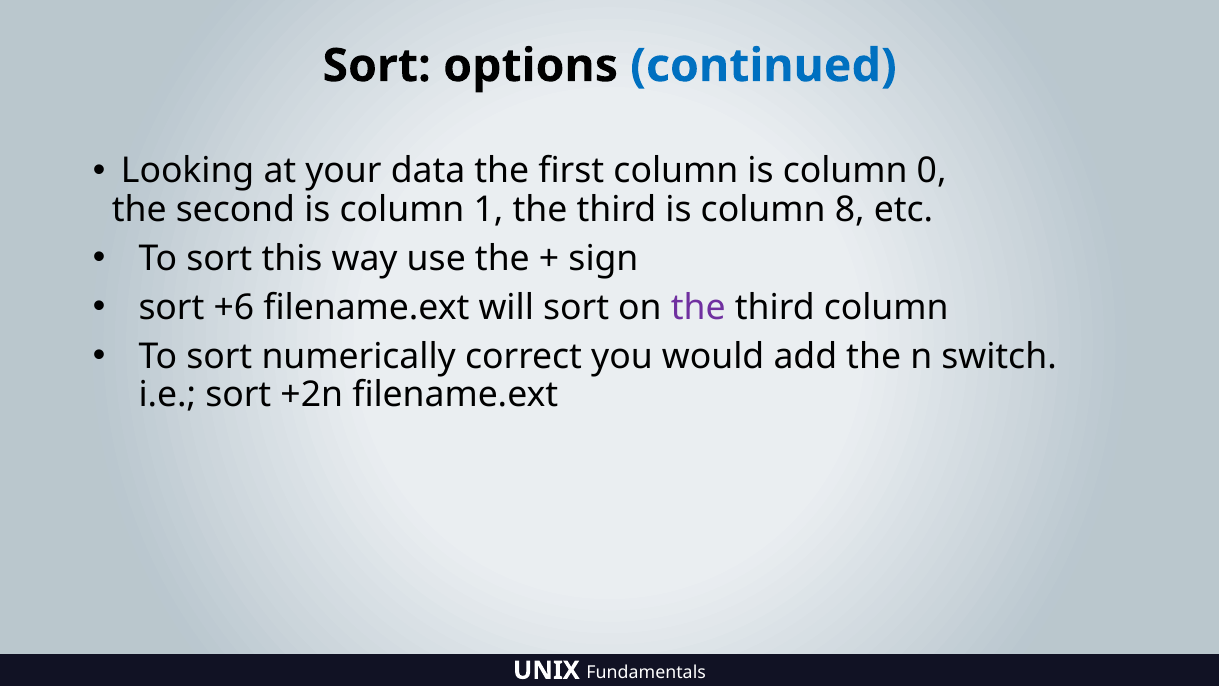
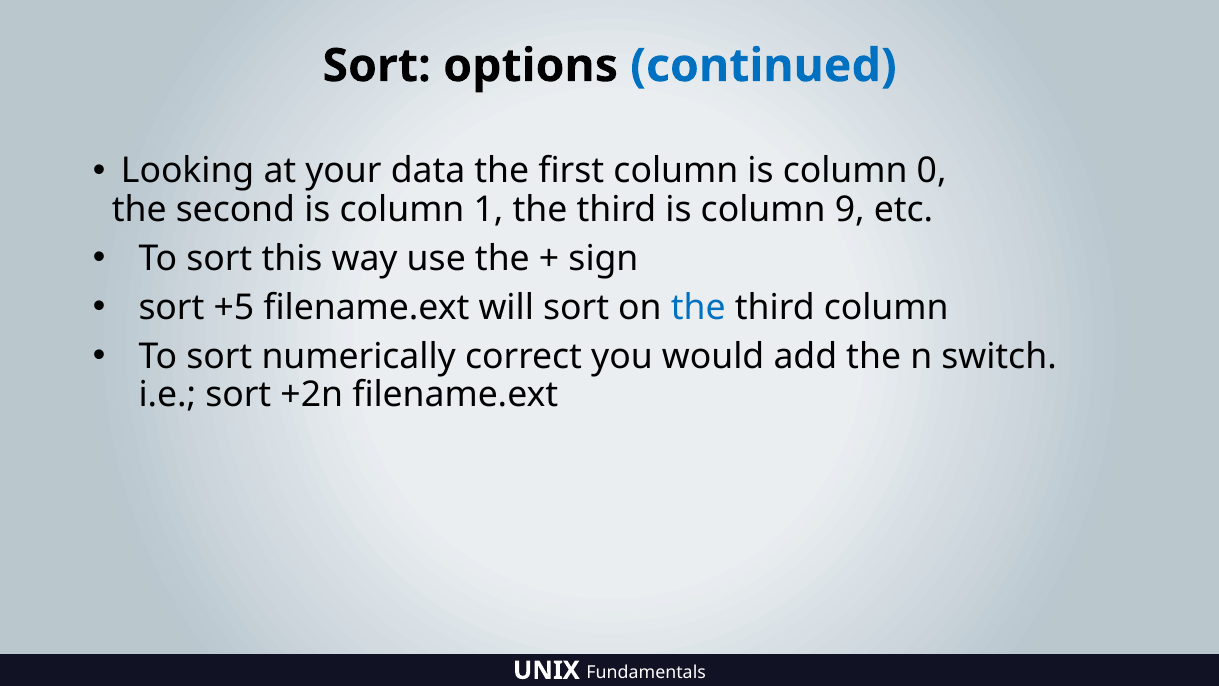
8: 8 -> 9 (850, 210)
+6: +6 -> +5 (234, 307)
the colour: purple -> blue (698, 307)
